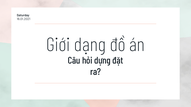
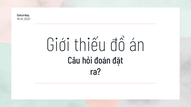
dạng: dạng -> thiếu (90, 45)
dựng: dựng -> đoán (102, 61)
